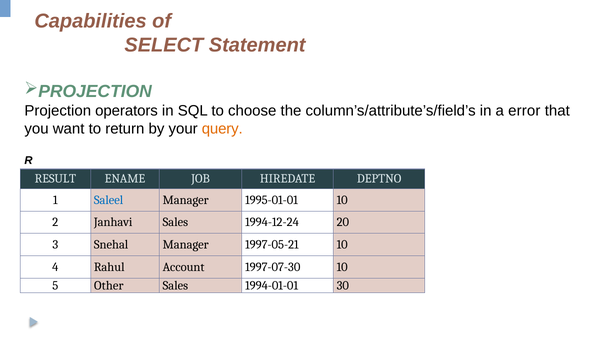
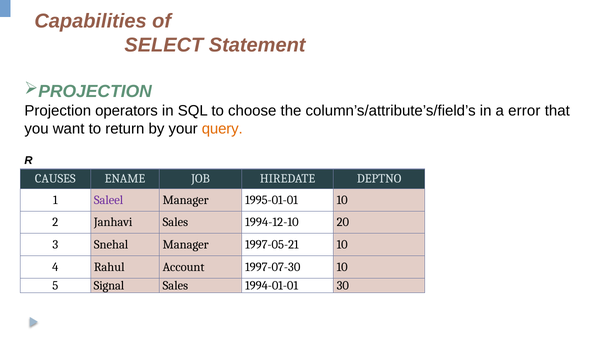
RESULT: RESULT -> CAUSES (55, 179)
Saleel colour: blue -> purple (109, 200)
1994-12-24: 1994-12-24 -> 1994-12-10 (272, 222)
Other: Other -> Signal (109, 285)
